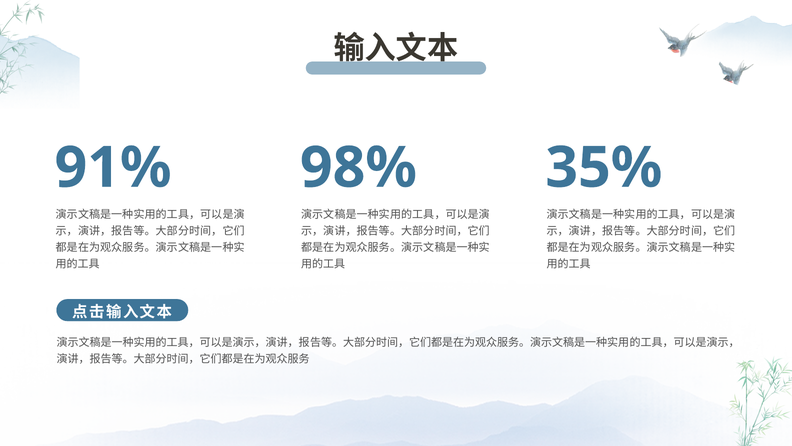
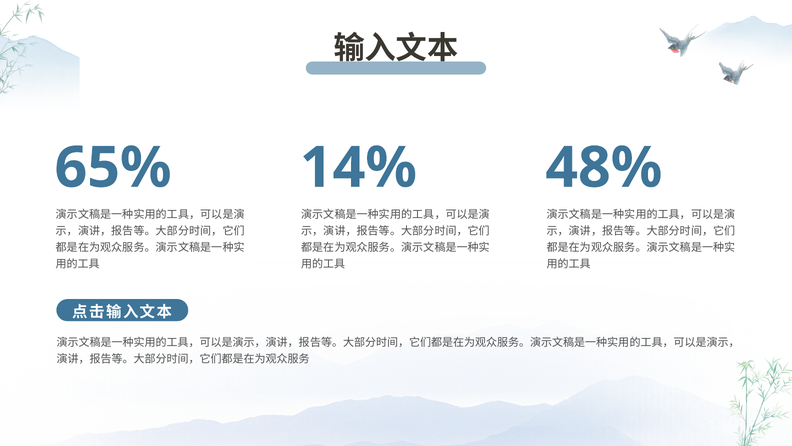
91%: 91% -> 65% (113, 168)
98%: 98% -> 14% (358, 168)
35%: 35% -> 48% (604, 168)
